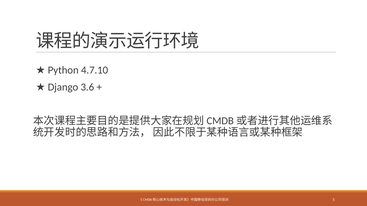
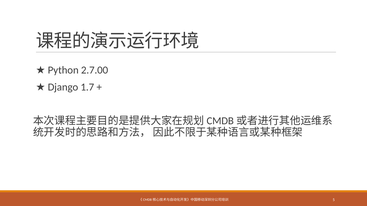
4.7.10: 4.7.10 -> 2.7.00 (95, 70)
3.6: 3.6 -> 1.7 (87, 87)
